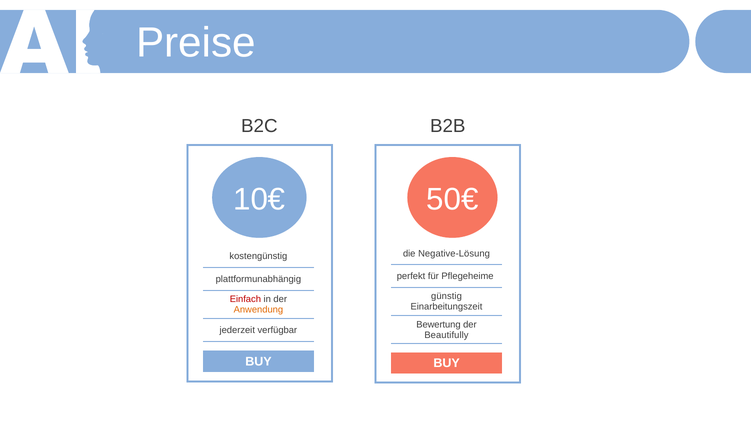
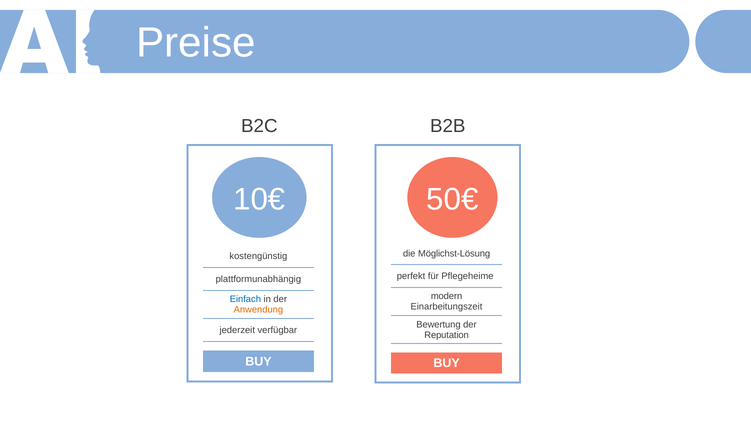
Negative-Lösung: Negative-Lösung -> Möglichst-Lösung (454, 254)
günstig: günstig -> modern (447, 297)
Einfach colour: red -> blue (245, 300)
Beautifully: Beautifully -> Reputation (447, 335)
